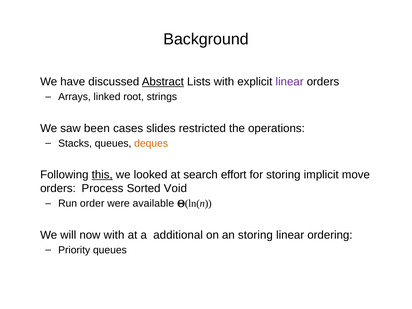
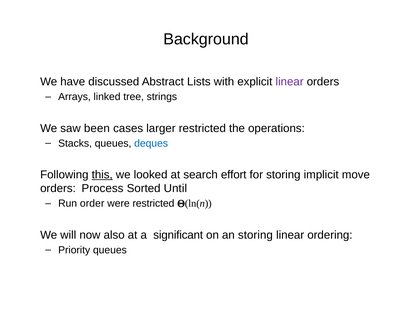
Abstract underline: present -> none (163, 82)
root: root -> tree (134, 97)
slides: slides -> larger (161, 128)
deques colour: orange -> blue (151, 143)
Void: Void -> Until (175, 189)
were available: available -> restricted (153, 204)
now with: with -> also (114, 235)
additional: additional -> significant (178, 235)
